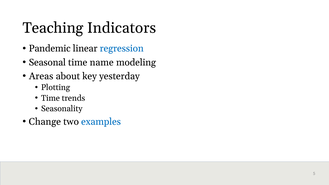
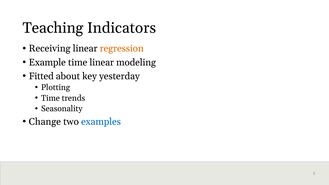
Pandemic: Pandemic -> Receiving (50, 49)
regression colour: blue -> orange (122, 49)
Seasonal: Seasonal -> Example (47, 62)
time name: name -> linear (102, 62)
Areas: Areas -> Fitted (41, 76)
